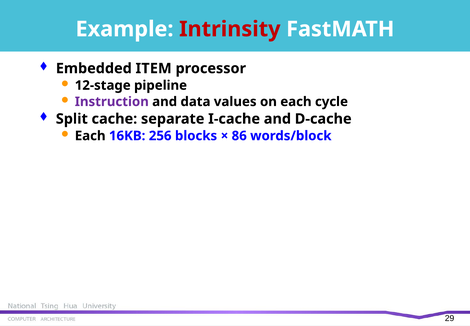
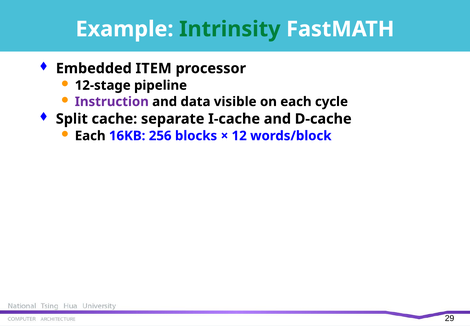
Intrinsity colour: red -> green (230, 29)
values: values -> visible (235, 102)
86: 86 -> 12 (239, 136)
